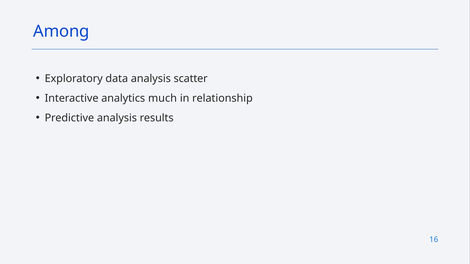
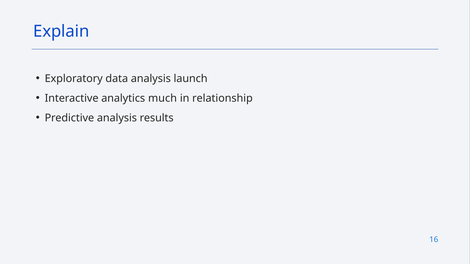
Among: Among -> Explain (61, 31)
scatter: scatter -> launch (191, 79)
